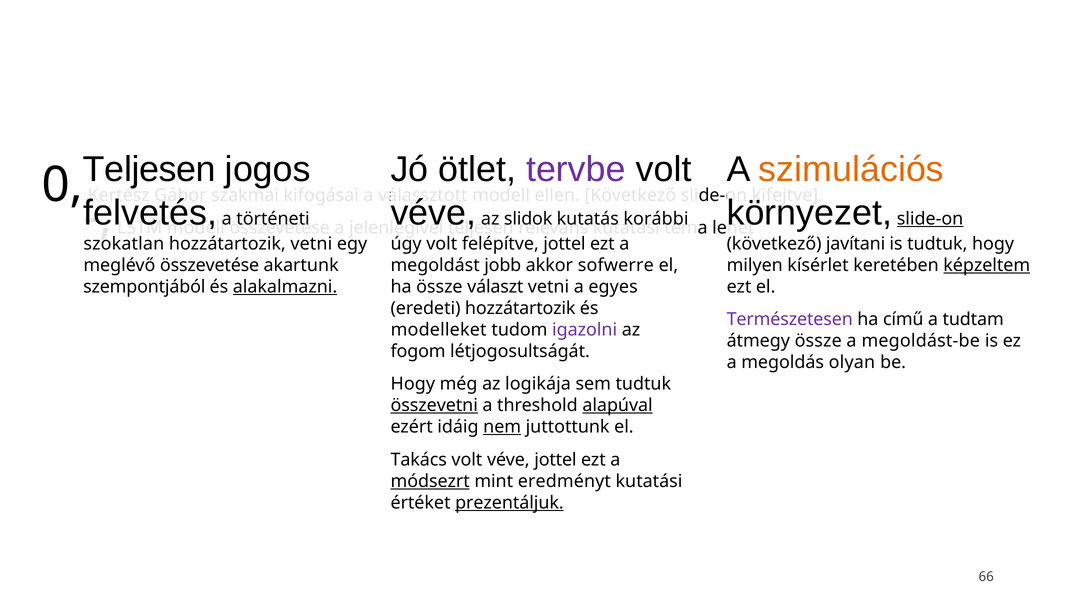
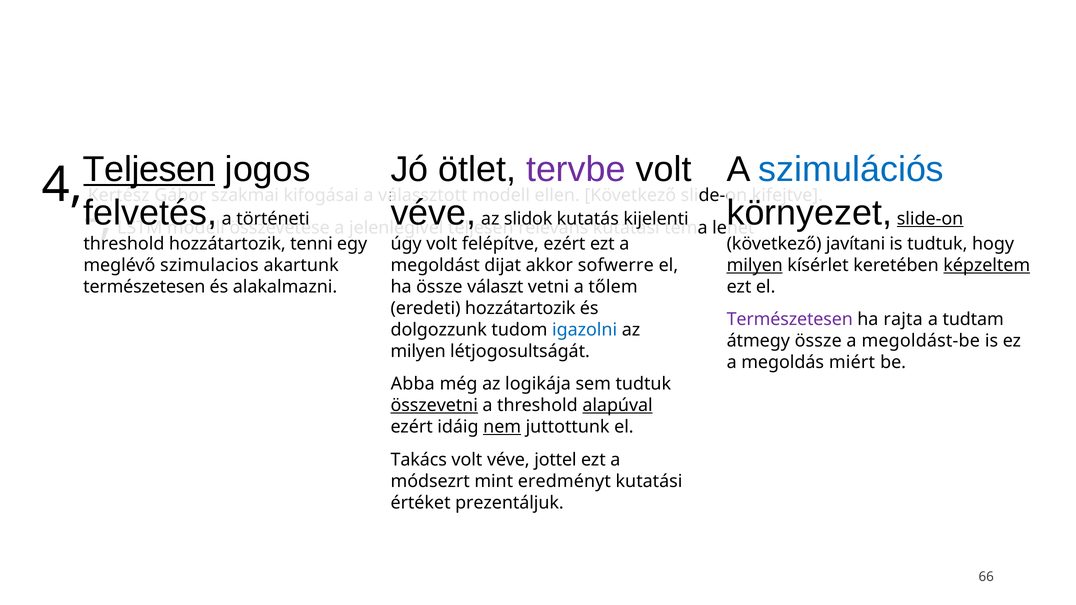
Teljesen underline: none -> present (149, 170)
szimulációs colour: orange -> blue (851, 170)
0: 0 -> 4 (62, 185)
korábbi: korábbi -> kijelenti (656, 219)
szokatlan: szokatlan -> threshold (124, 244)
hozzátartozik vetni: vetni -> tenni (312, 244)
felépítve jottel: jottel -> ezért (564, 244)
meglévő összevetése: összevetése -> szimulacios (209, 265)
jobb: jobb -> dijat (503, 265)
milyen underline: none -> present (755, 265)
szempontjából: szempontjából -> természetesen (144, 287)
alakalmazni underline: present -> none (285, 287)
egyes: egyes -> tőlem (613, 287)
című: című -> rajta (903, 320)
modelleket: modelleket -> dolgozzunk (439, 330)
igazolni colour: purple -> blue (585, 330)
fogom: fogom -> milyen (418, 351)
olyan: olyan -> miért (852, 363)
Hogy: Hogy -> Abba (413, 384)
módsezrt underline: present -> none (430, 481)
prezentáljuk underline: present -> none (509, 503)
